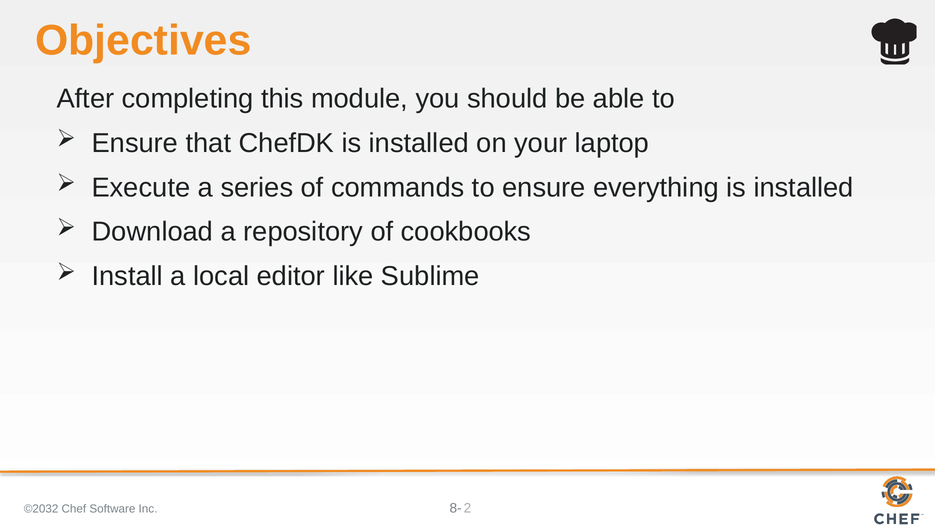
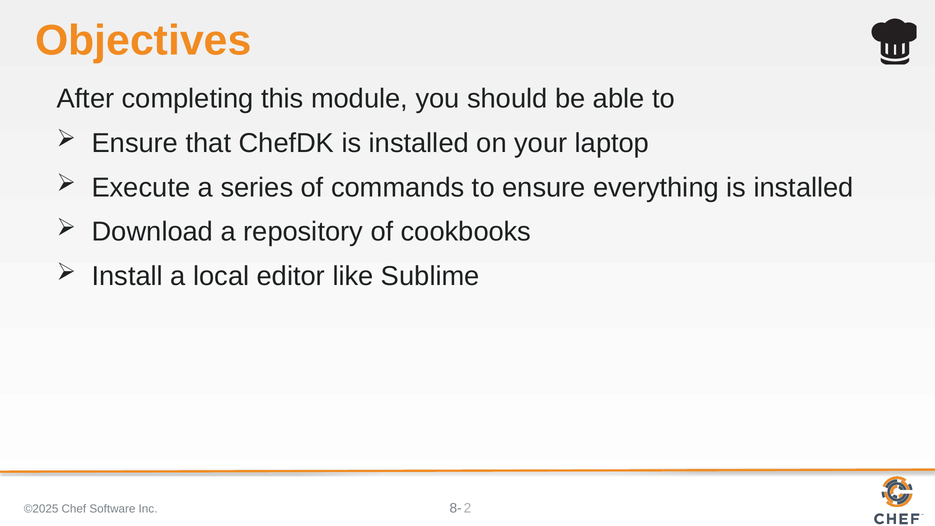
©2032: ©2032 -> ©2025 (41, 509)
